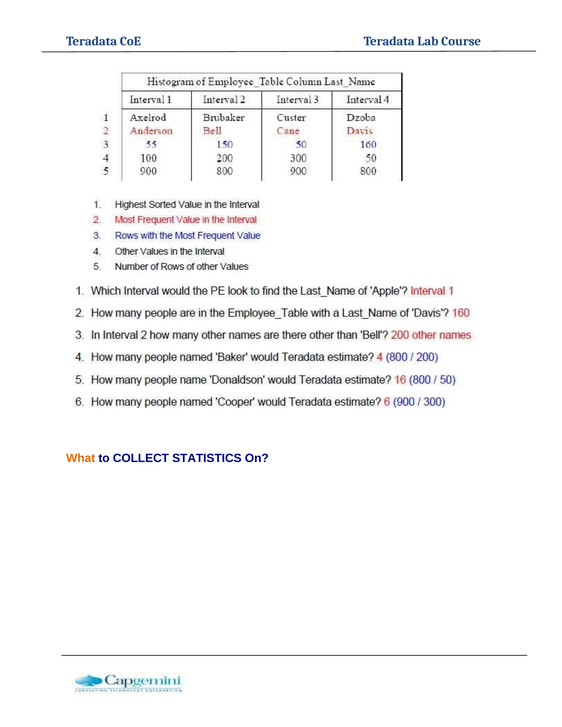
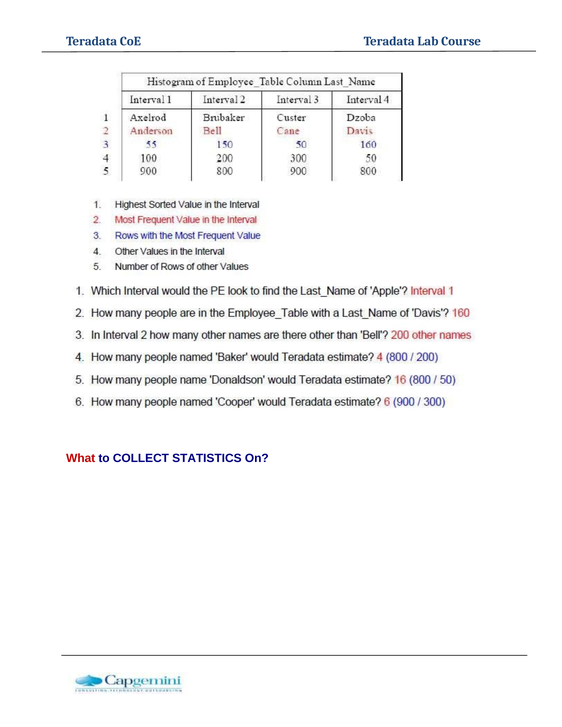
What colour: orange -> red (81, 458)
